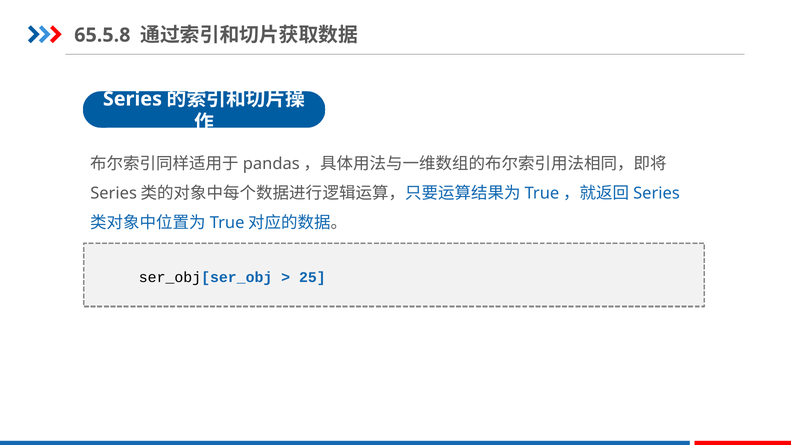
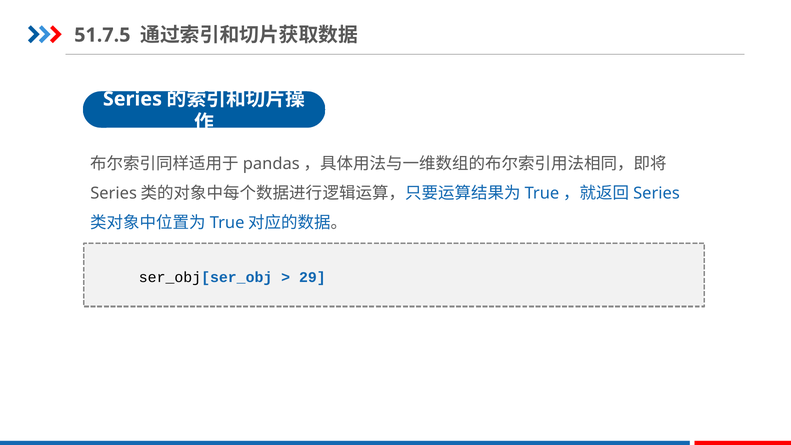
65.5.8: 65.5.8 -> 51.7.5 (102, 35)
25: 25 -> 29 (312, 277)
